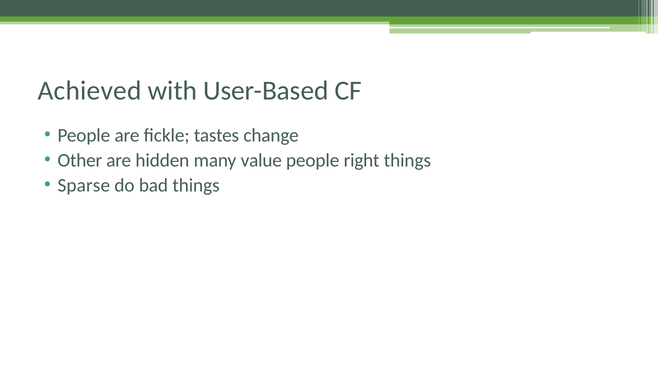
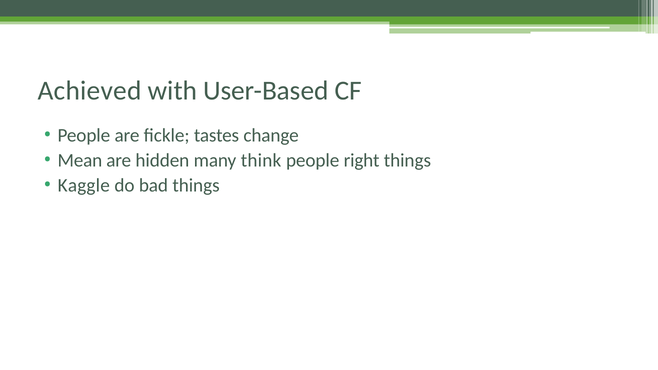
Other: Other -> Mean (80, 161)
value: value -> think (261, 161)
Sparse: Sparse -> Kaggle (84, 186)
